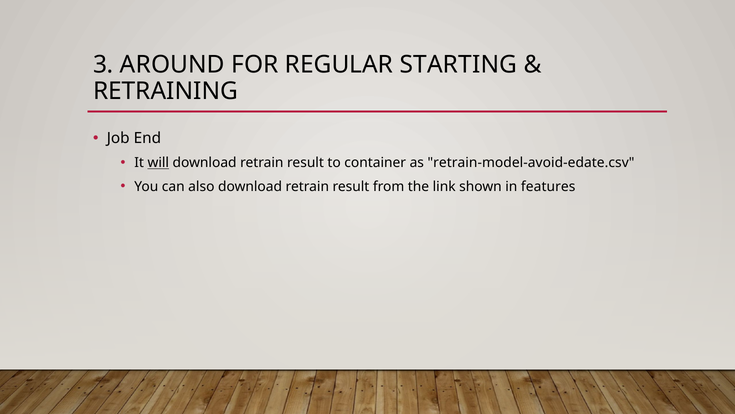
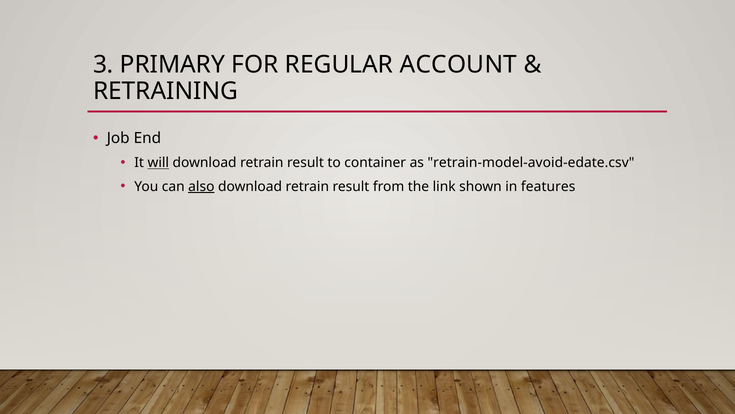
AROUND: AROUND -> PRIMARY (172, 64)
STARTING: STARTING -> ACCOUNT (458, 64)
also underline: none -> present (201, 186)
